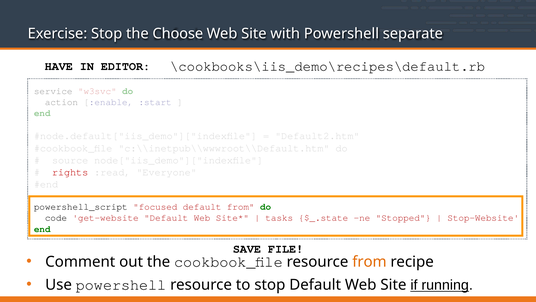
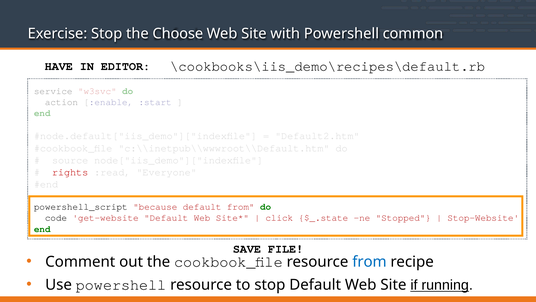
separate: separate -> common (413, 34)
focused: focused -> because (155, 206)
tasks: tasks -> click (279, 218)
from colour: orange -> blue (369, 261)
